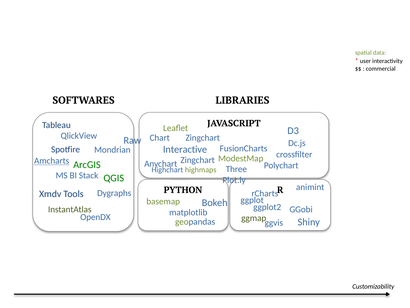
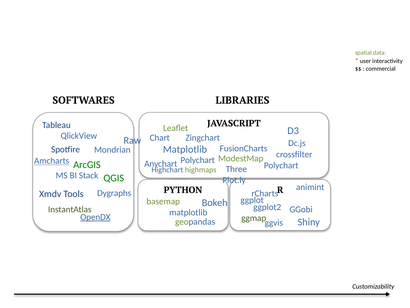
Interactive: Interactive -> Matplotlib (185, 149)
Zingchart: Zingchart -> Polychart (198, 160)
OpenDX underline: none -> present (95, 217)
